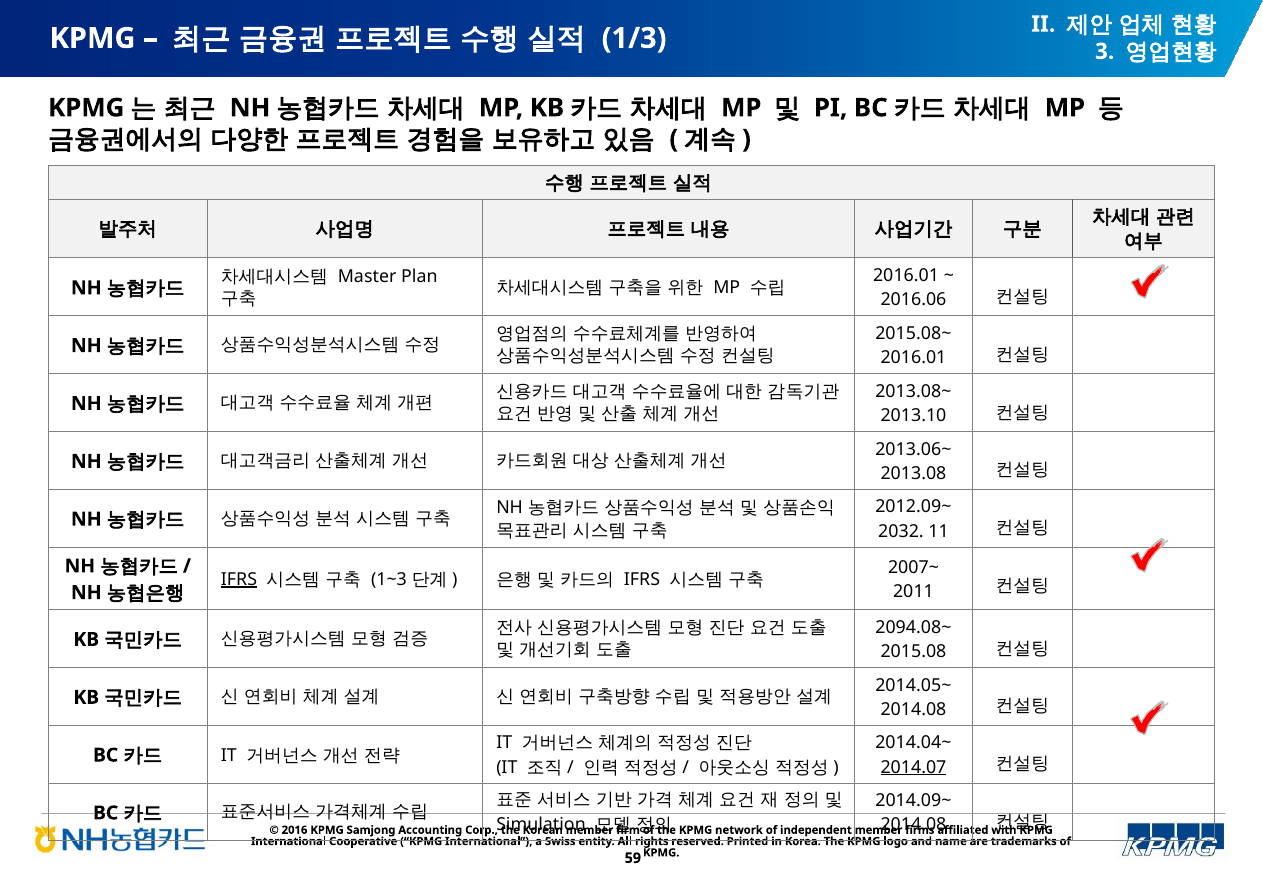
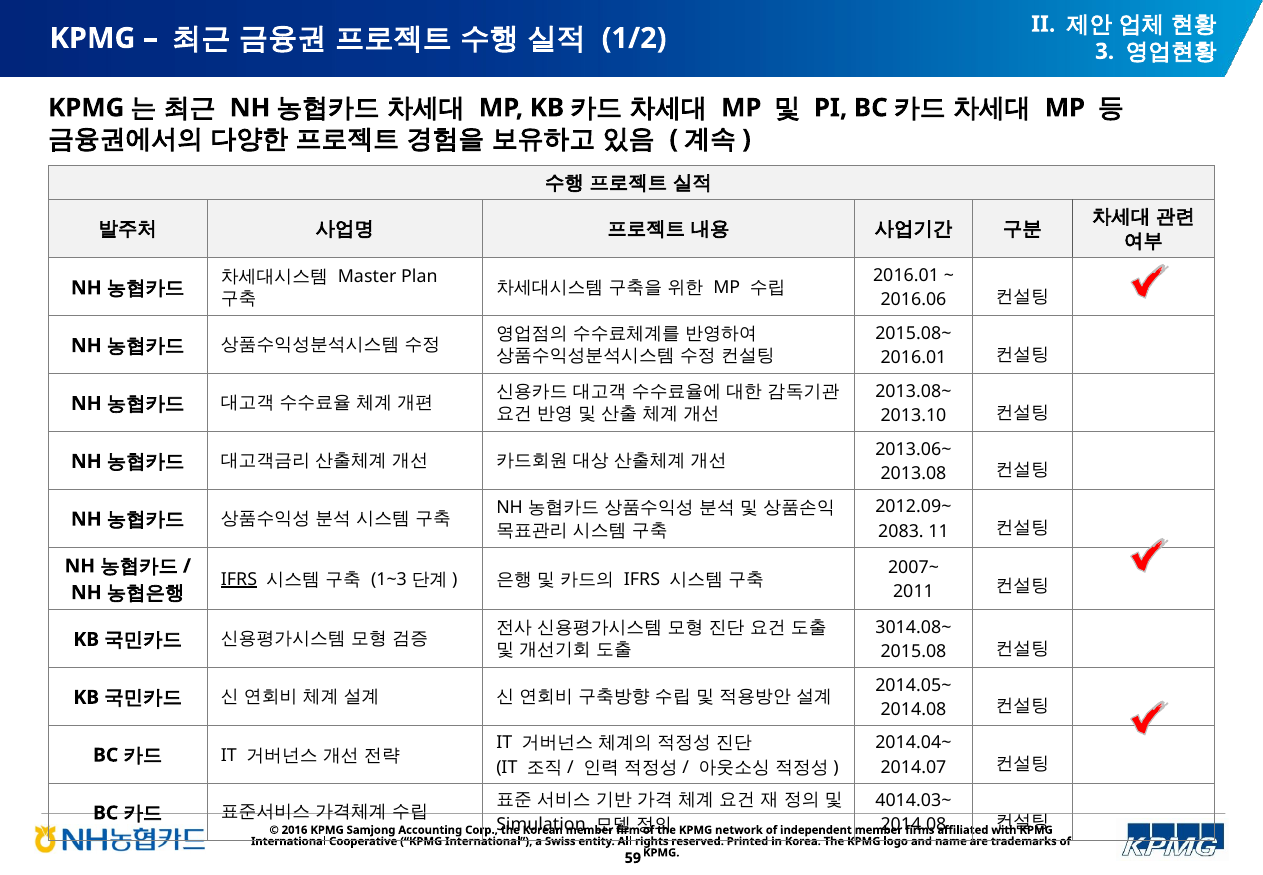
1/3: 1/3 -> 1/2 (634, 38)
2032: 2032 -> 2083 (901, 531)
2094.08~: 2094.08~ -> 3014.08~ (913, 627)
2014.07 underline: present -> none (913, 767)
2014.09~: 2014.09~ -> 4014.03~ (913, 800)
